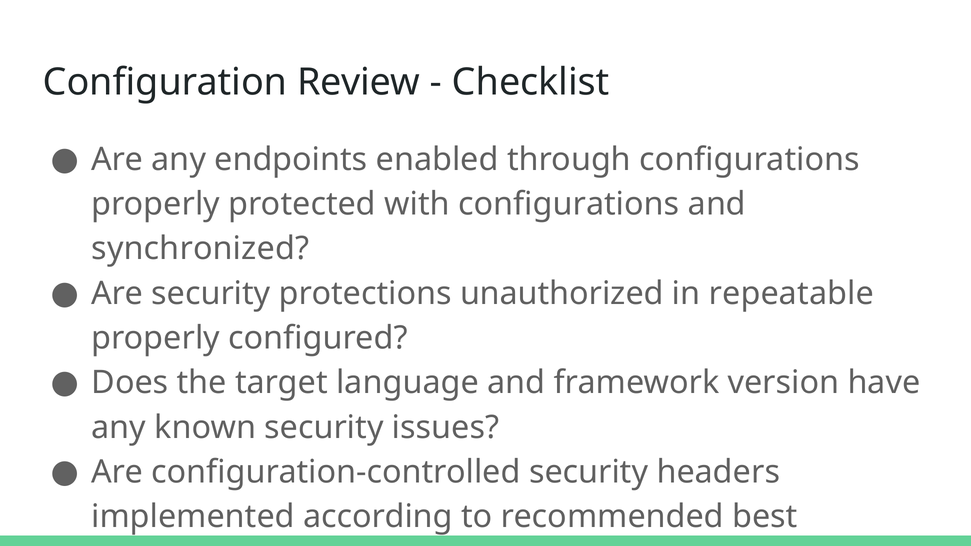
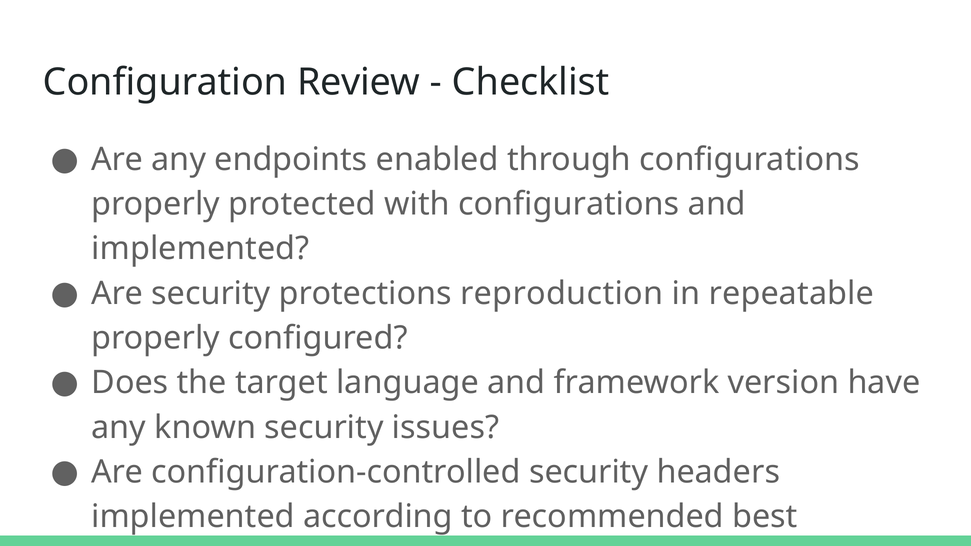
synchronized: synchronized -> implemented (200, 249)
unauthorized: unauthorized -> reproduction (562, 294)
